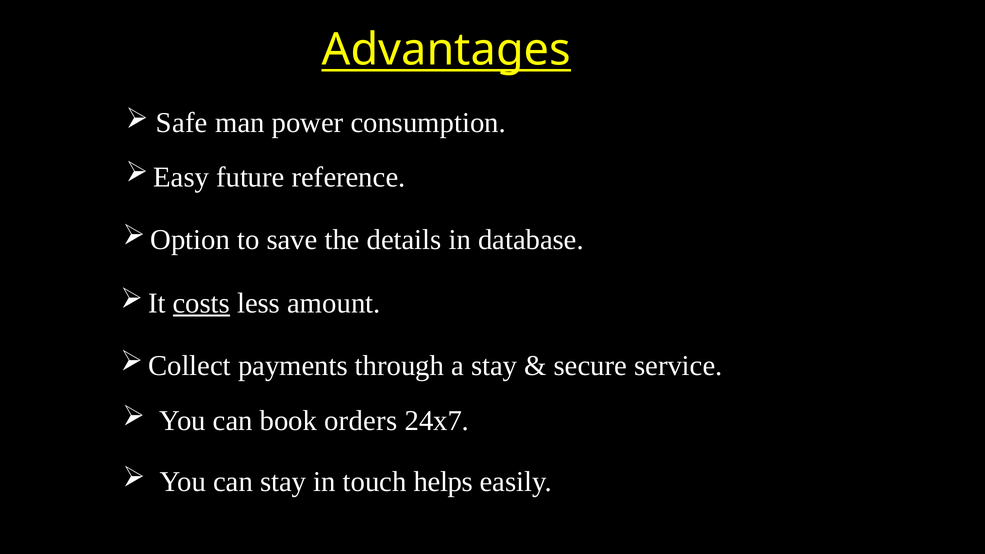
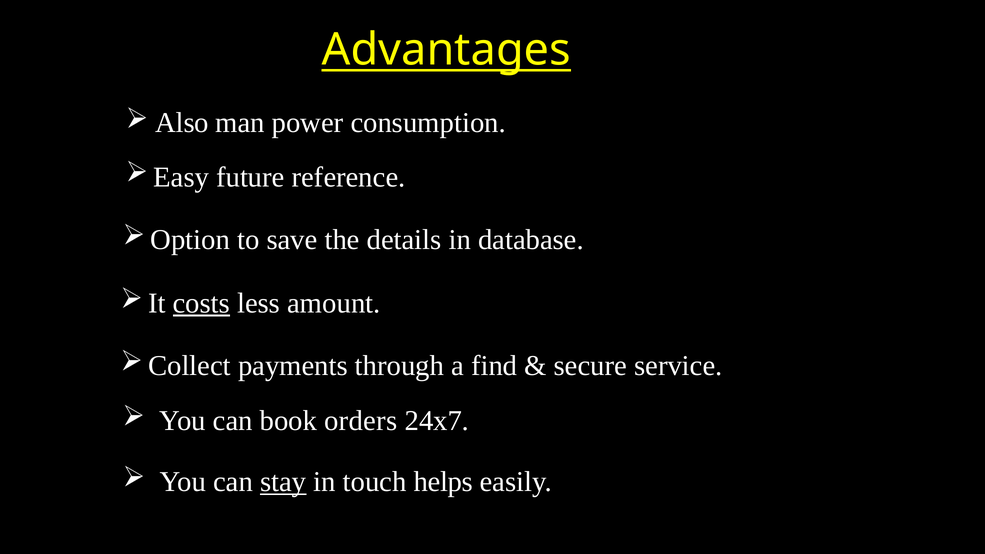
Safe: Safe -> Also (182, 123)
a stay: stay -> find (494, 366)
stay underline: none -> present (283, 482)
